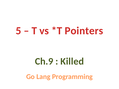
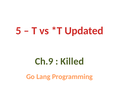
Pointers: Pointers -> Updated (84, 31)
